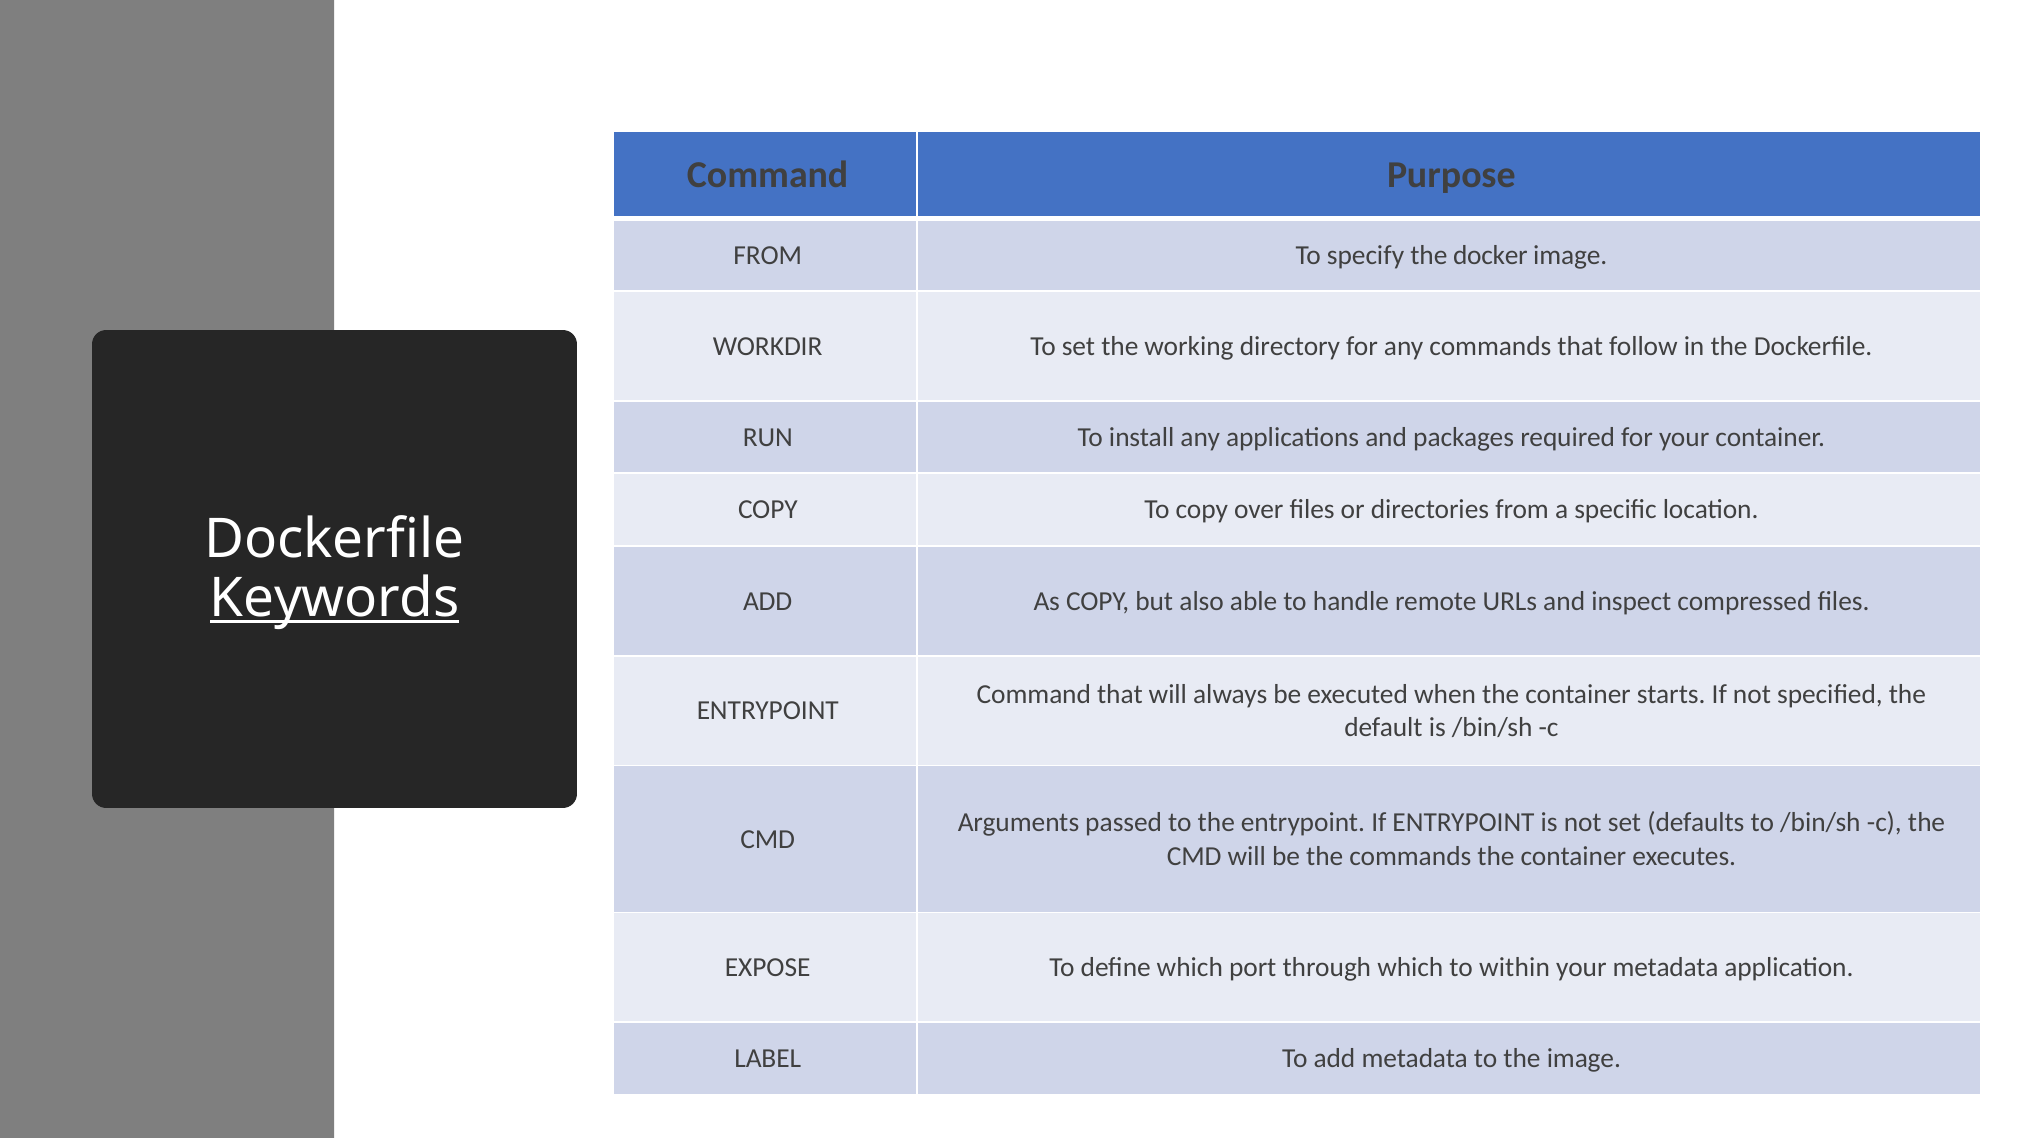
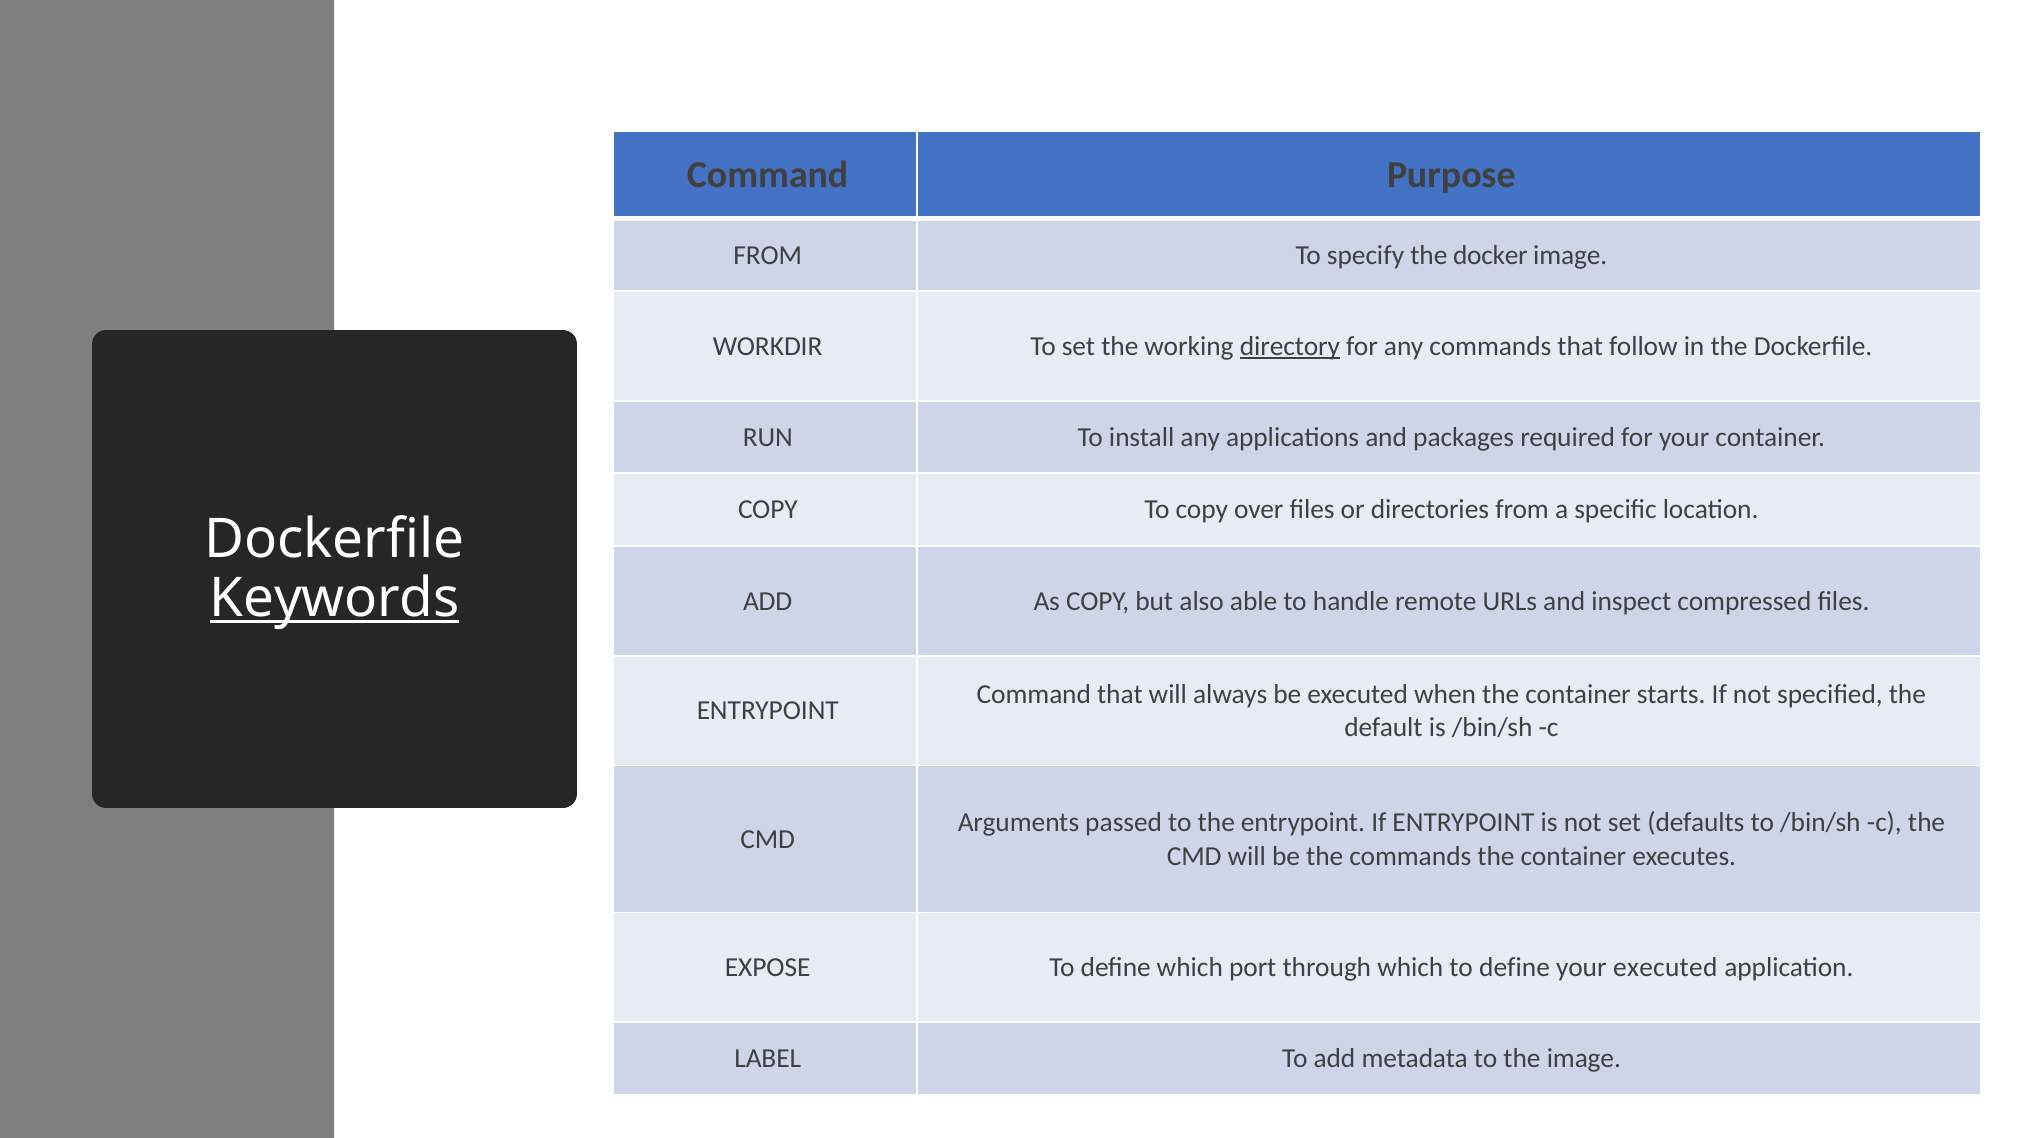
directory underline: none -> present (1290, 346)
which to within: within -> define (1515, 968)
your metadata: metadata -> executed (1665, 968)
